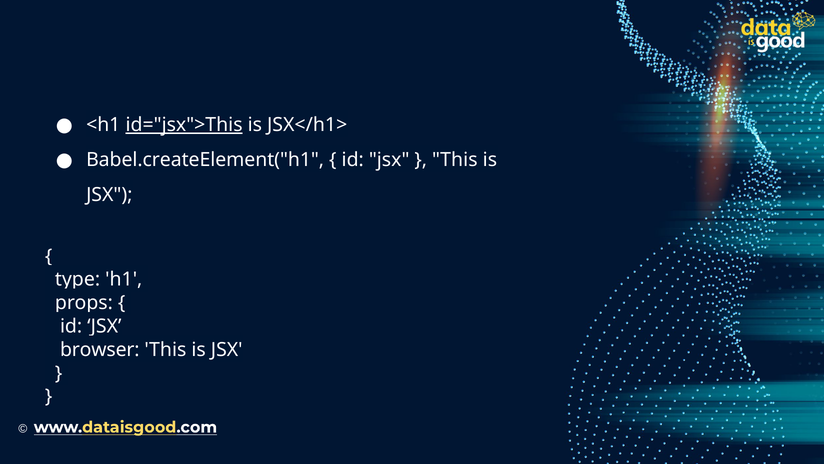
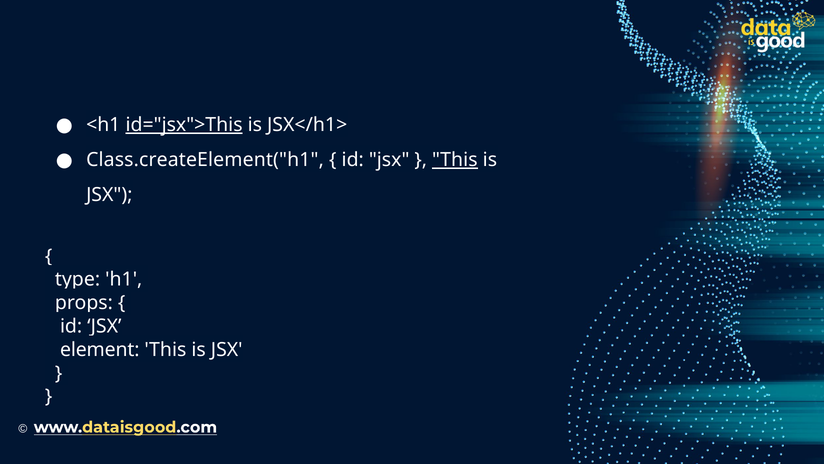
Babel.createElement("h1: Babel.createElement("h1 -> Class.createElement("h1 (205, 160)
This underline: none -> present (455, 160)
browser: browser -> element (100, 349)
